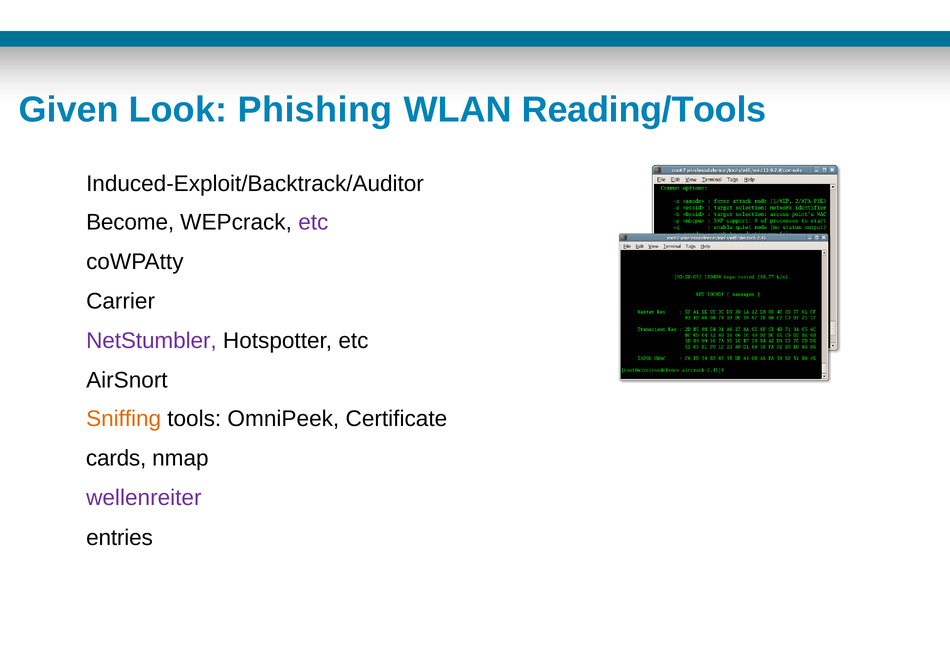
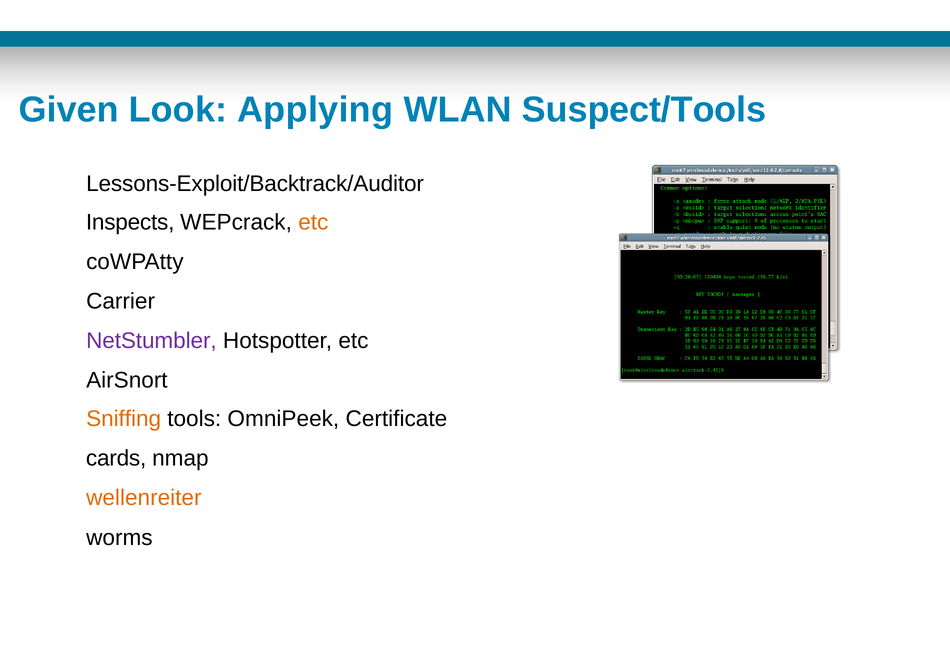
Phishing: Phishing -> Applying (315, 110)
Reading/Tools: Reading/Tools -> Suspect/Tools (644, 110)
Induced-Exploit/Backtrack/Auditor: Induced-Exploit/Backtrack/Auditor -> Lessons-Exploit/Backtrack/Auditor (255, 184)
Become: Become -> Inspects (130, 222)
etc colour: purple -> orange (313, 222)
wellenreiter colour: purple -> orange (144, 498)
entries: entries -> worms (119, 537)
